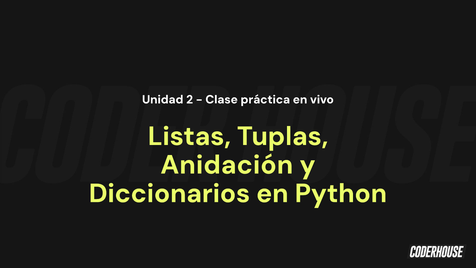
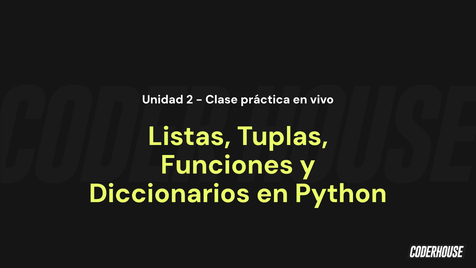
Anidación: Anidación -> Funciones (227, 165)
